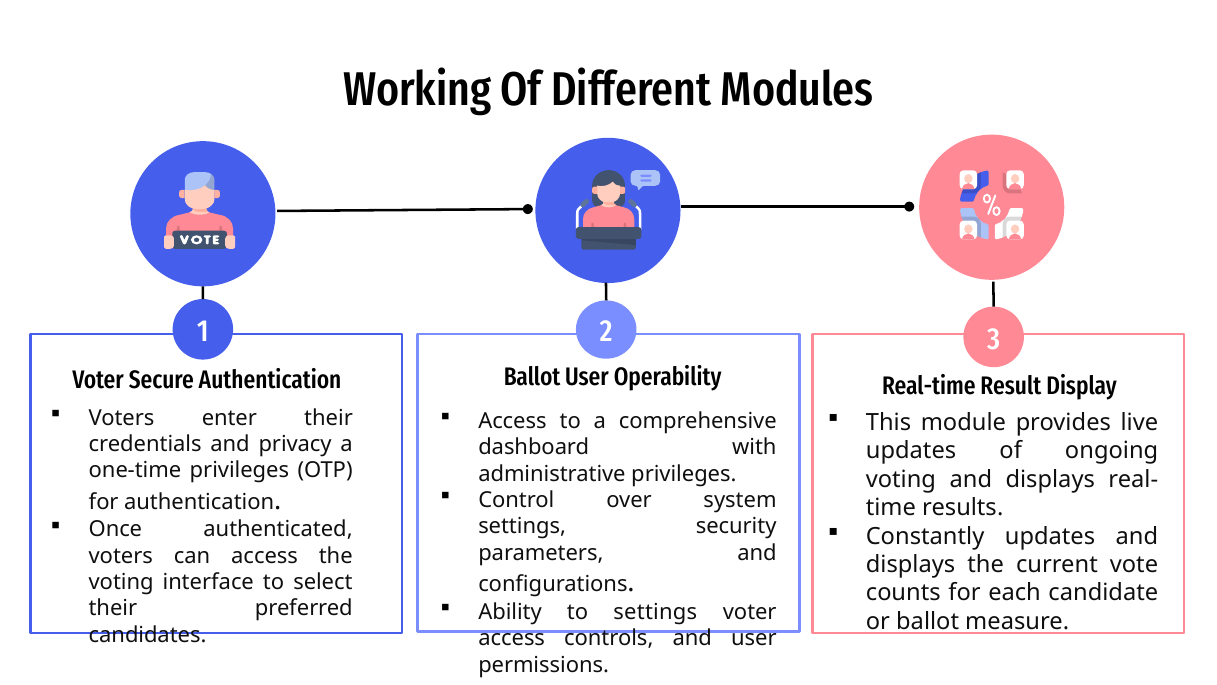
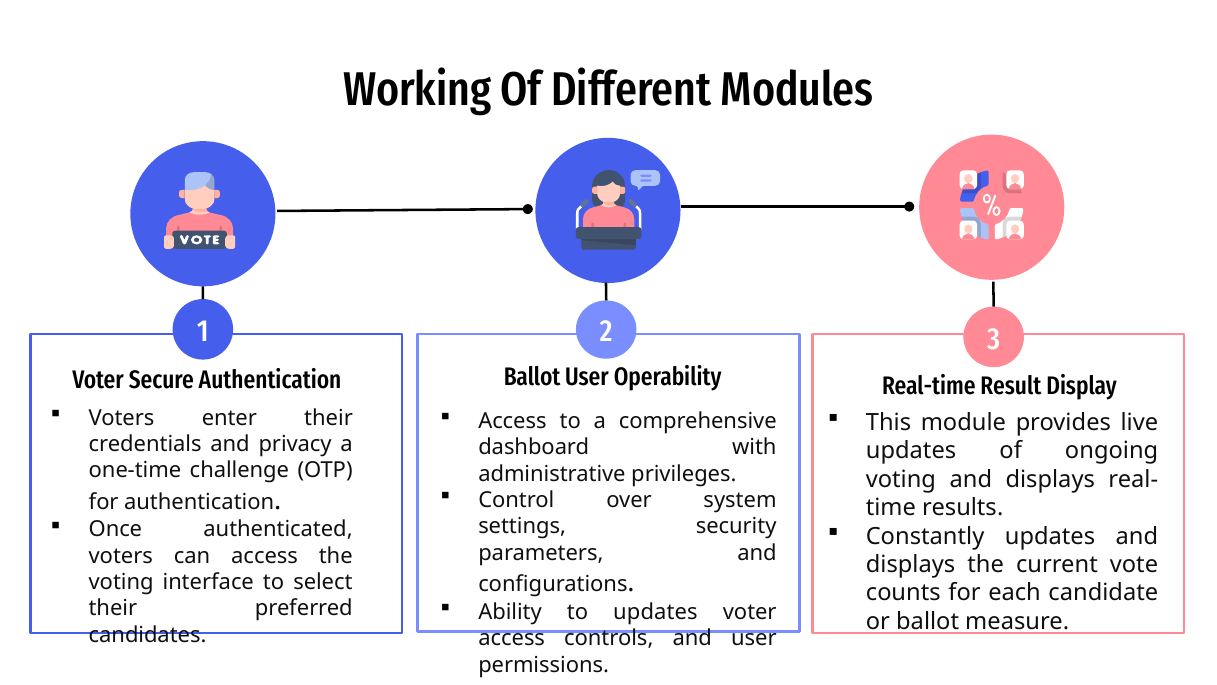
one-time privileges: privileges -> challenge (239, 470)
to settings: settings -> updates (655, 612)
